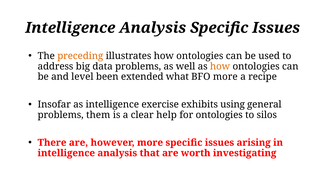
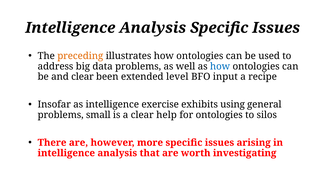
how colour: orange -> blue (220, 66)
and level: level -> clear (82, 77)
what: what -> level (177, 77)
BFO more: more -> input (225, 77)
them: them -> small (98, 115)
